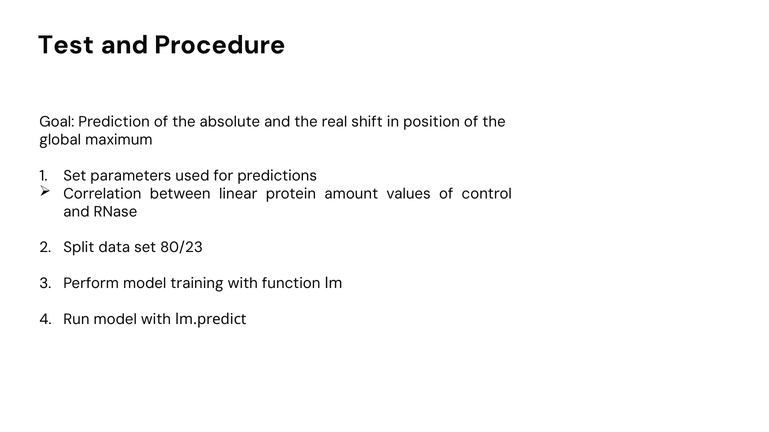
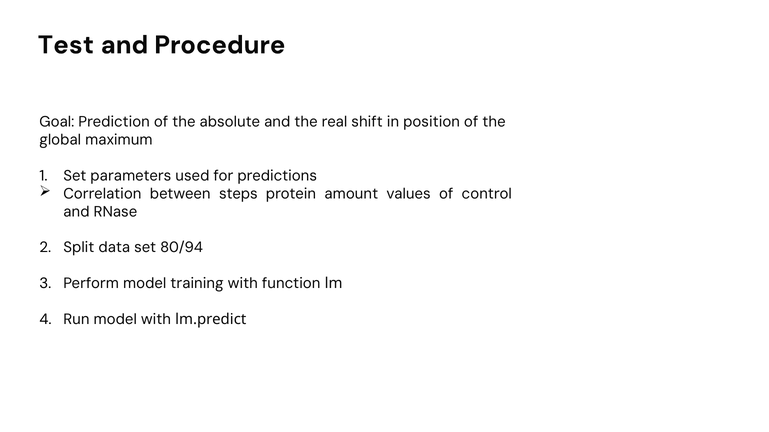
linear: linear -> steps (238, 194)
80/23: 80/23 -> 80/94 (182, 248)
